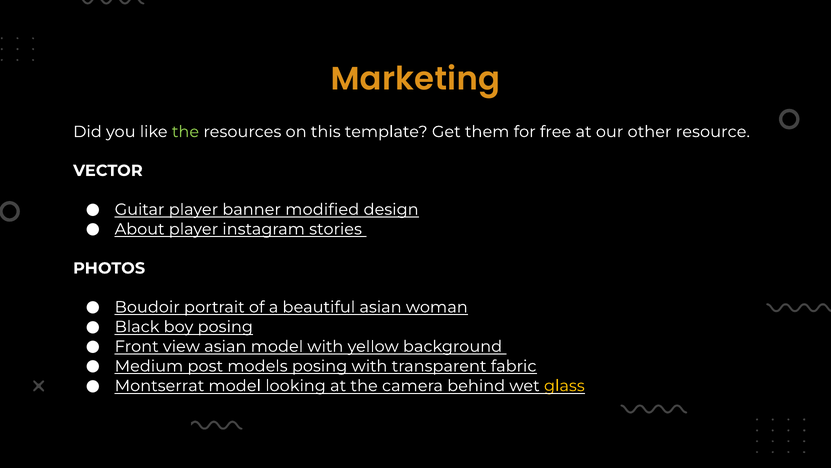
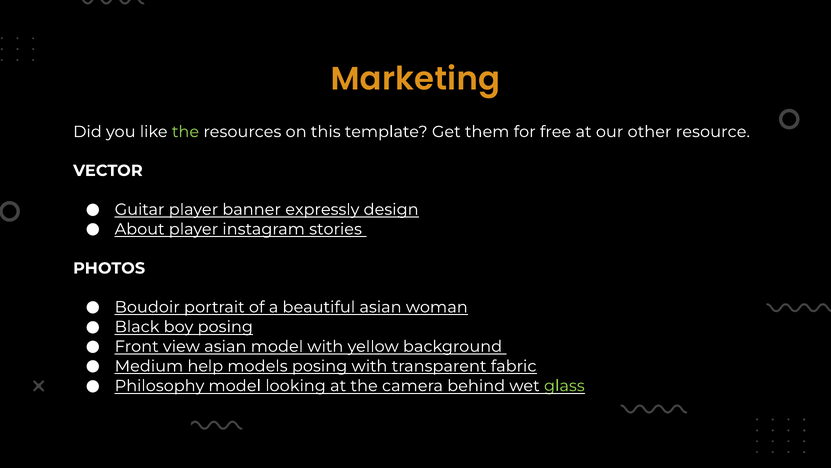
modified: modified -> expressly (322, 209)
post: post -> help (205, 366)
Montserrat: Montserrat -> Philosophy (159, 385)
glass colour: yellow -> light green (564, 385)
